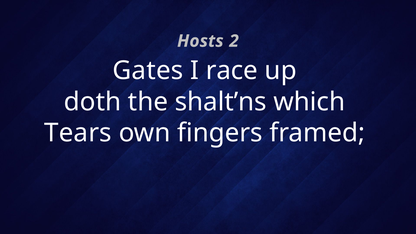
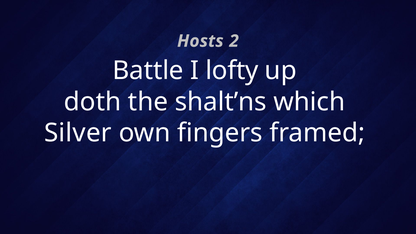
Gates: Gates -> Battle (148, 71)
race: race -> lofty (232, 71)
Tears: Tears -> Silver (78, 133)
